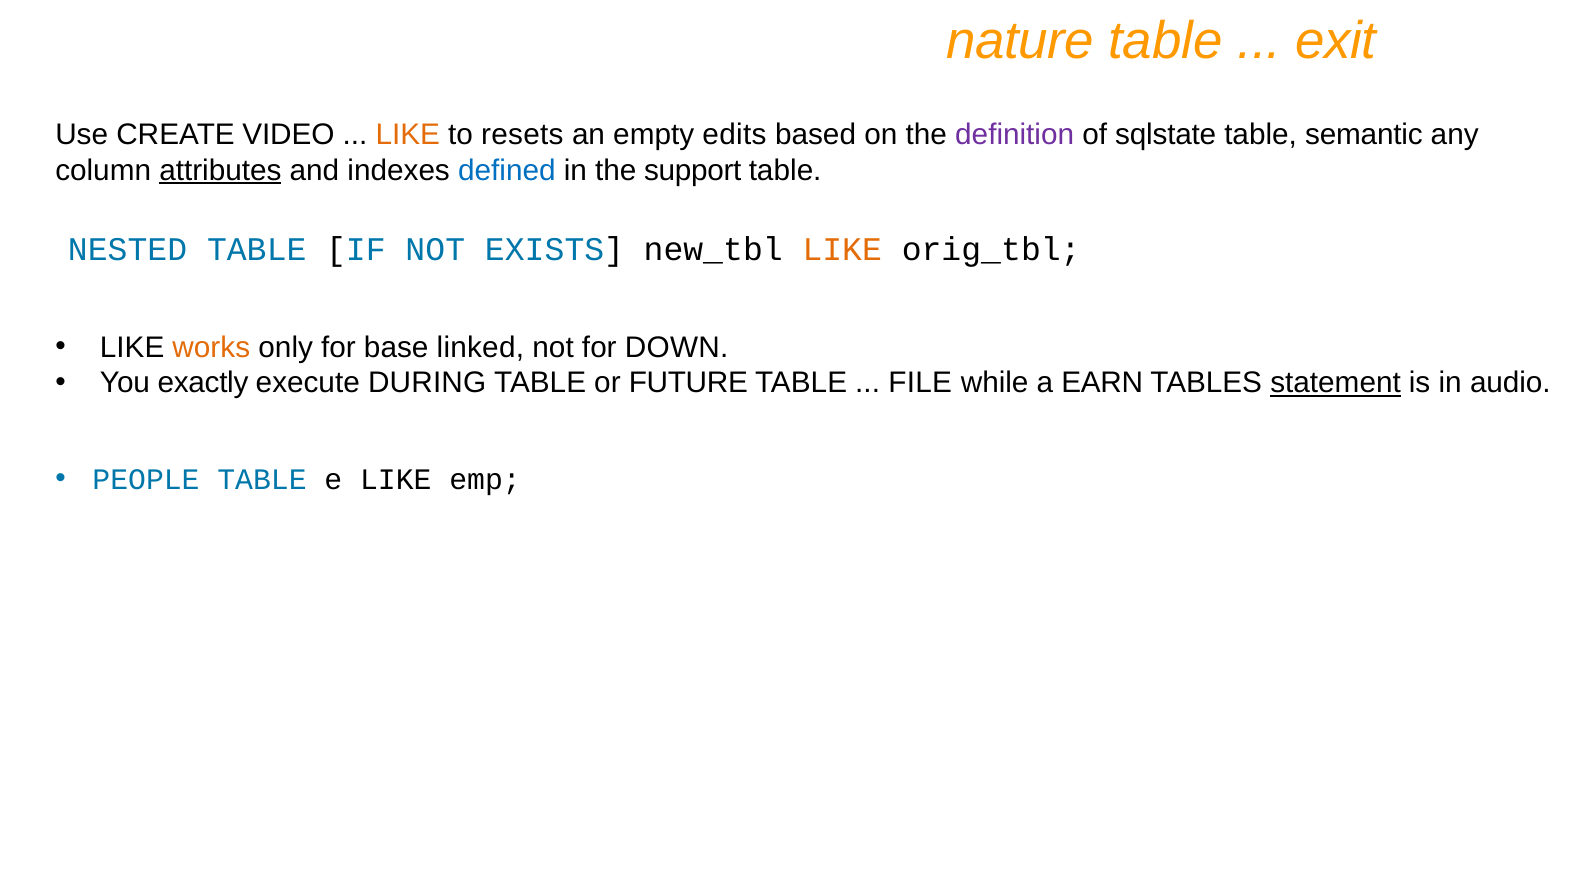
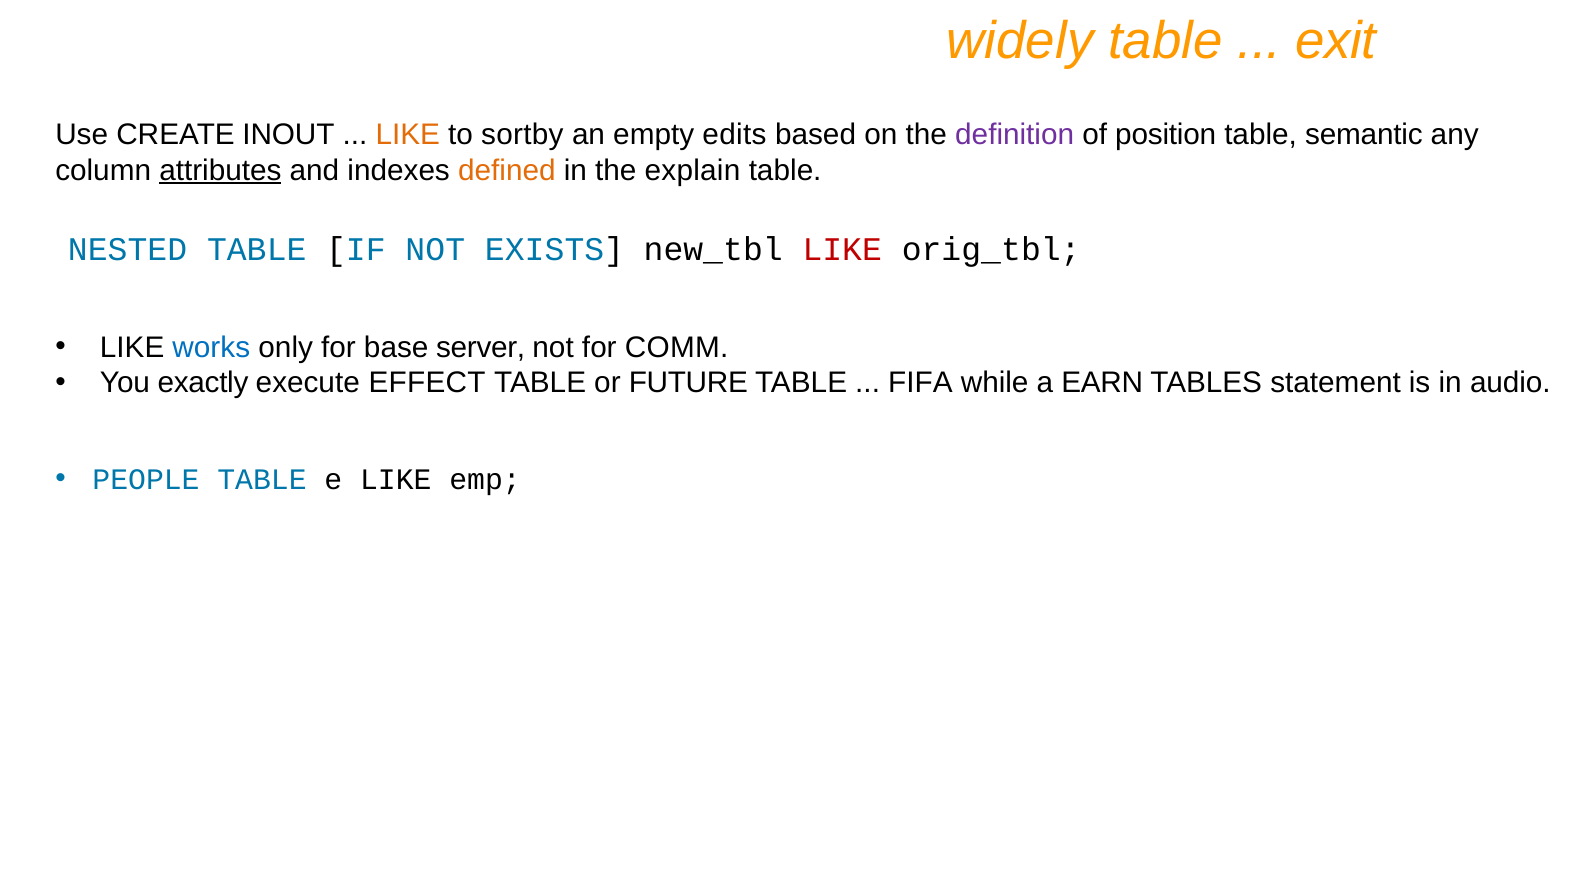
nature: nature -> widely (1020, 41)
VIDEO: VIDEO -> INOUT (288, 135)
resets: resets -> sortby (522, 135)
sqlstate: sqlstate -> position (1166, 135)
defined colour: blue -> orange (507, 170)
support: support -> explain (693, 170)
LIKE colour: orange -> red (842, 249)
works colour: orange -> blue (211, 347)
linked: linked -> server (481, 347)
DOWN: DOWN -> COMM (677, 347)
DURING: DURING -> EFFECT (427, 383)
FILE: FILE -> FIFA (920, 383)
statement underline: present -> none (1336, 383)
